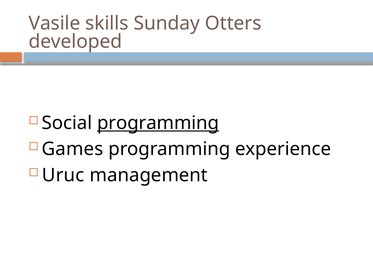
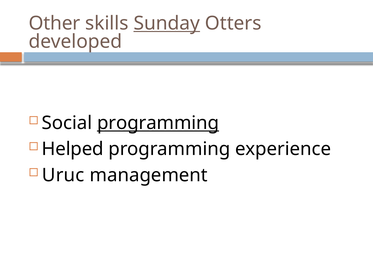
Vasile: Vasile -> Other (55, 23)
Sunday underline: none -> present (167, 23)
Games: Games -> Helped (73, 149)
